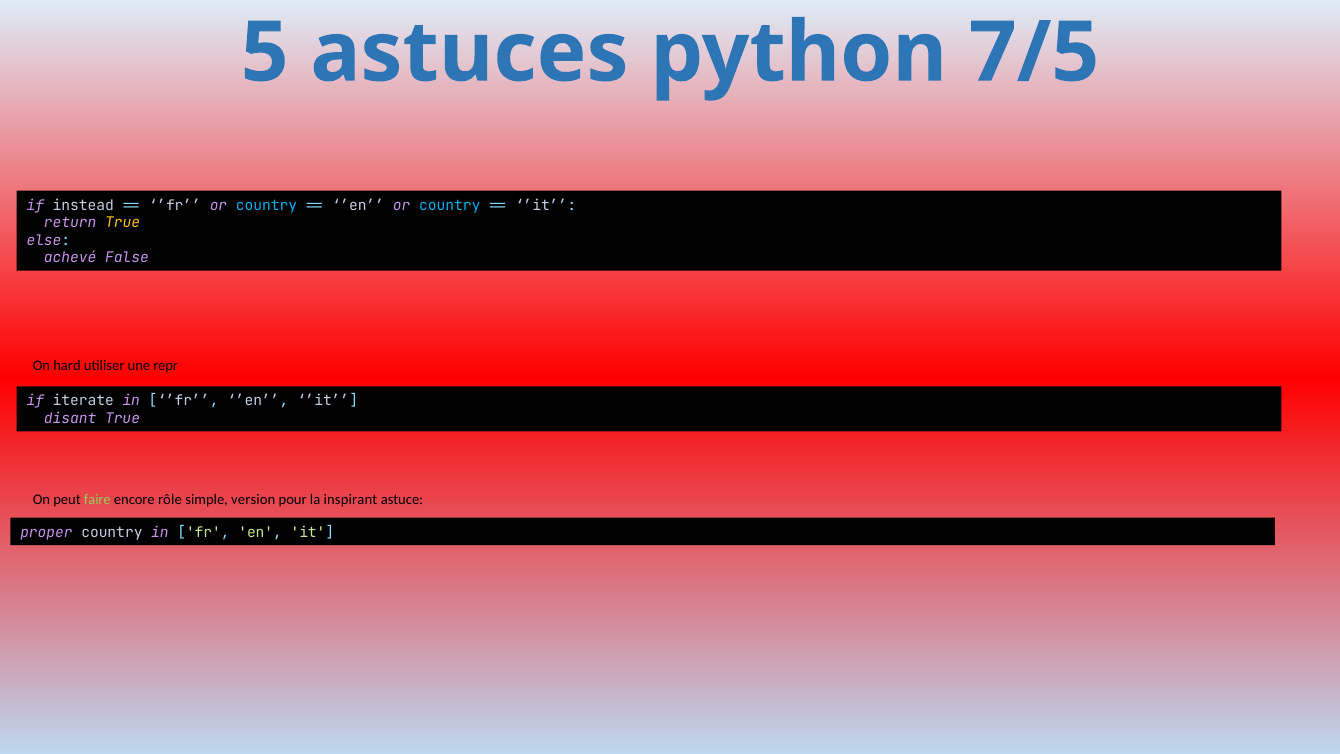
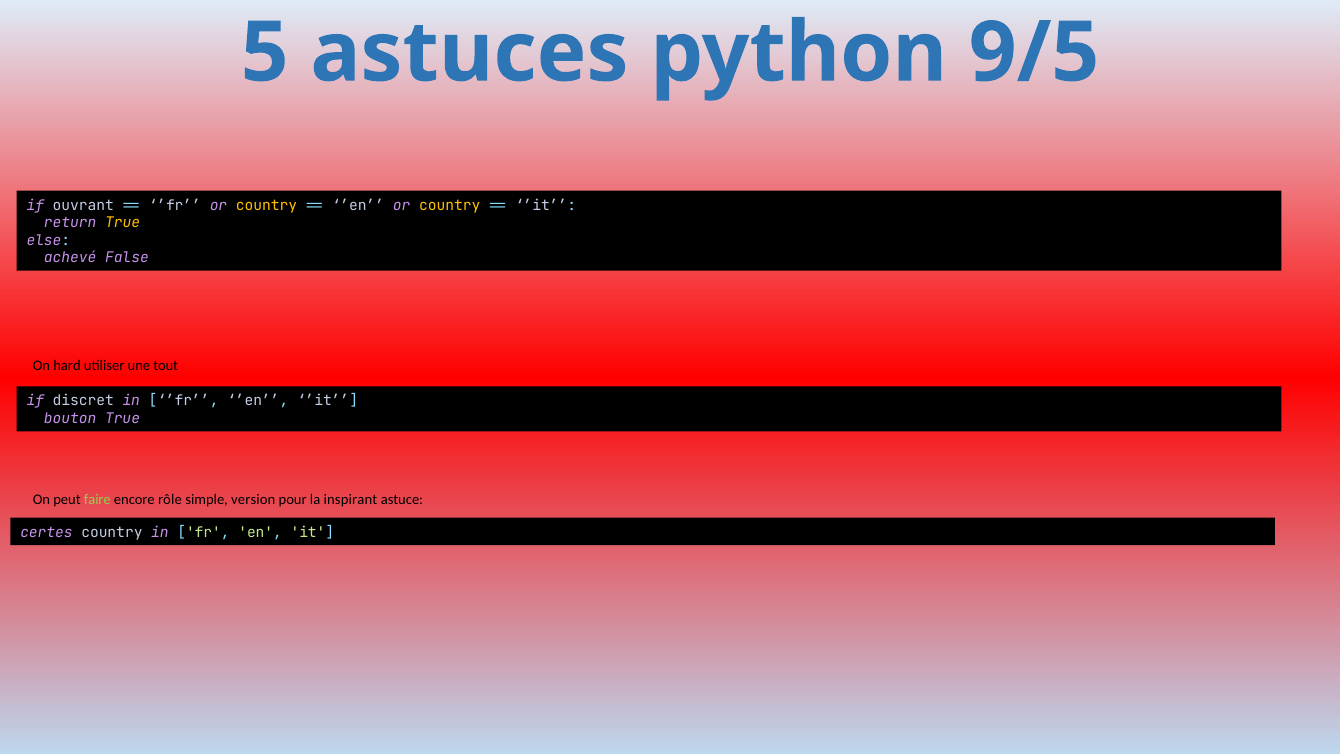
7/5: 7/5 -> 9/5 (1034, 53)
instead: instead -> ouvrant (83, 205)
country colour: light blue -> yellow (266, 205)
country colour: light blue -> yellow (450, 205)
repr: repr -> tout (166, 365)
iterate: iterate -> discret (83, 401)
disant: disant -> bouton (70, 418)
proper: proper -> certes (47, 532)
